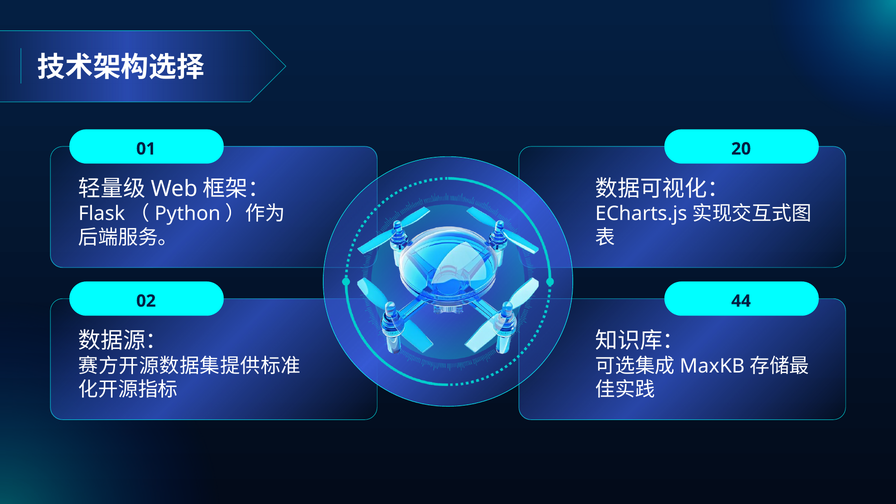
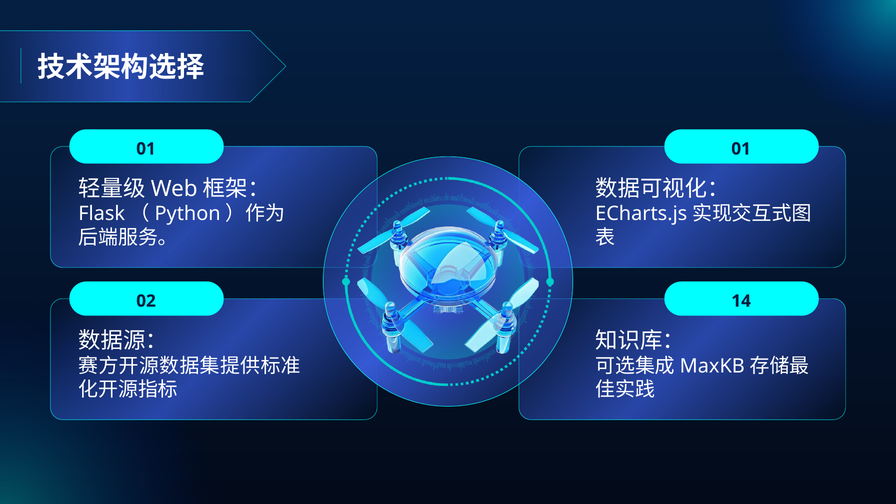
01 20: 20 -> 01 (741, 149)
44: 44 -> 14 (741, 301)
